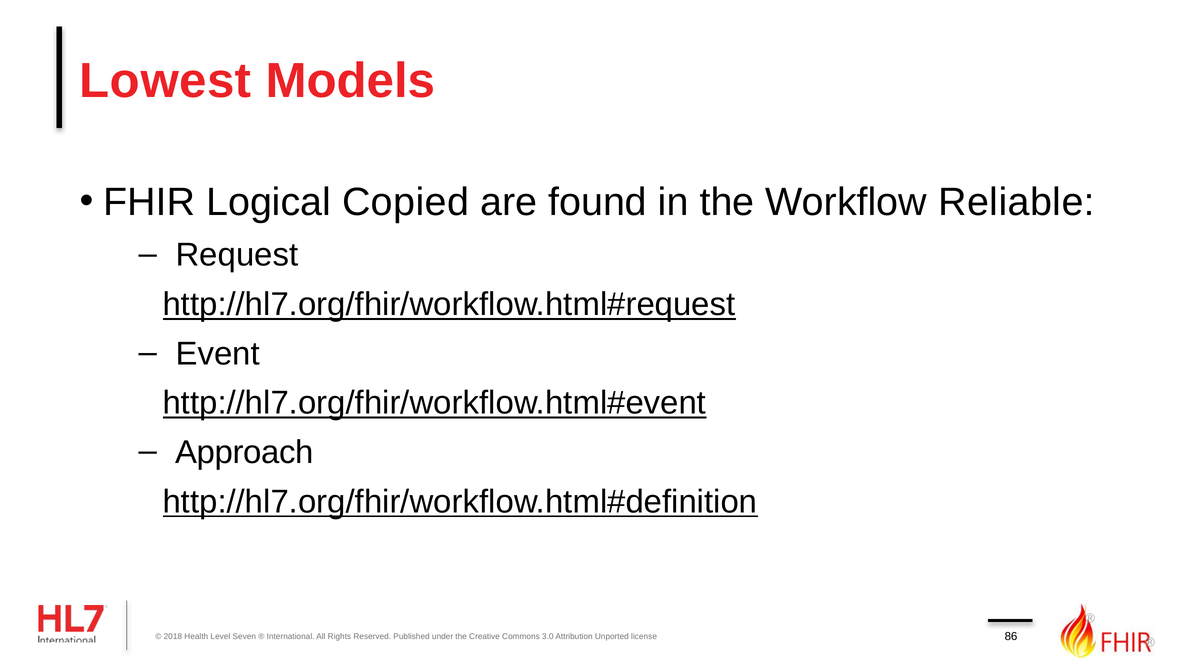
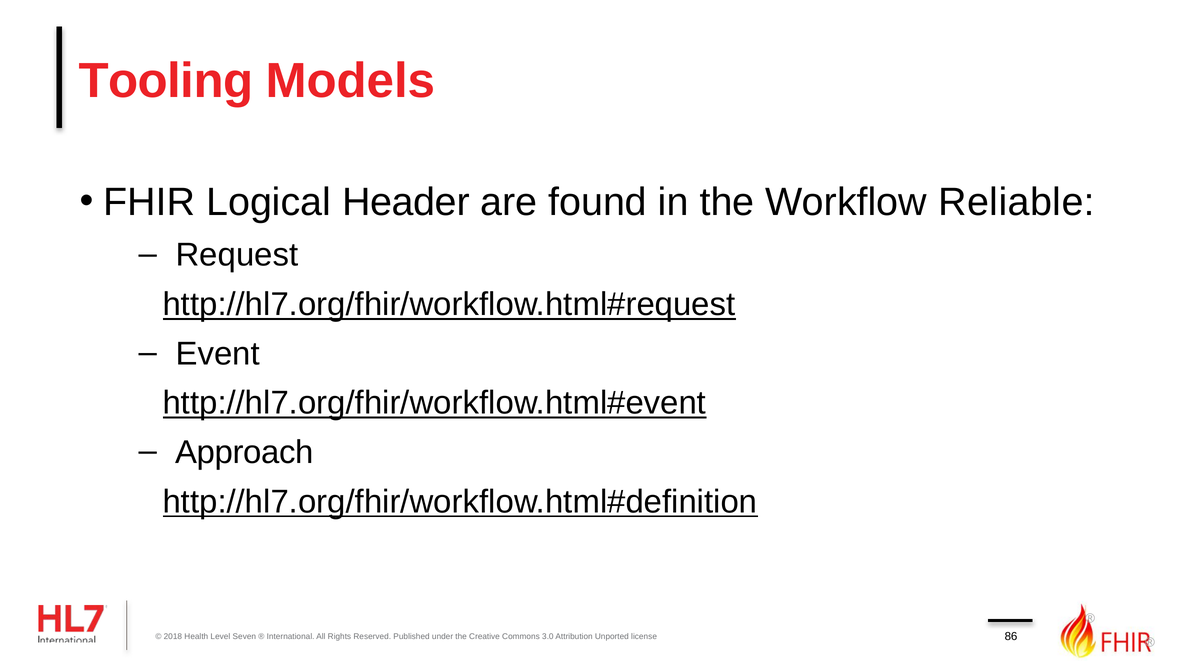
Lowest: Lowest -> Tooling (166, 81)
Copied: Copied -> Header (406, 202)
